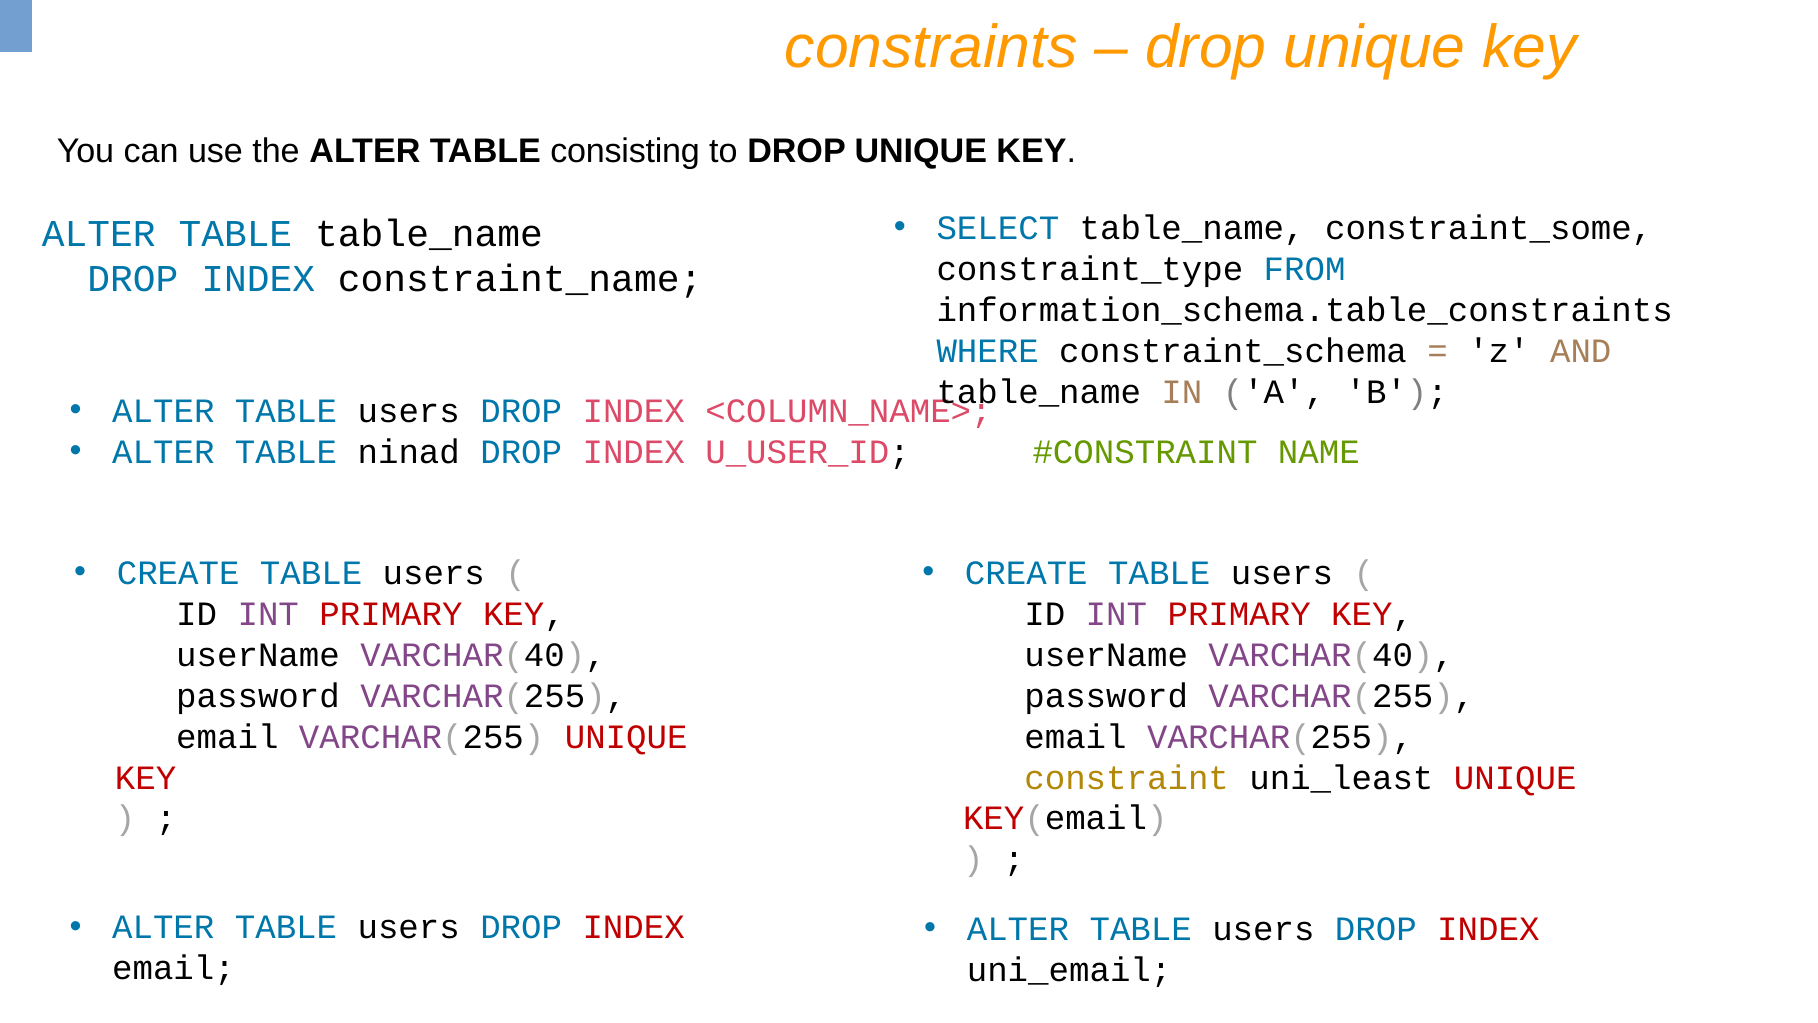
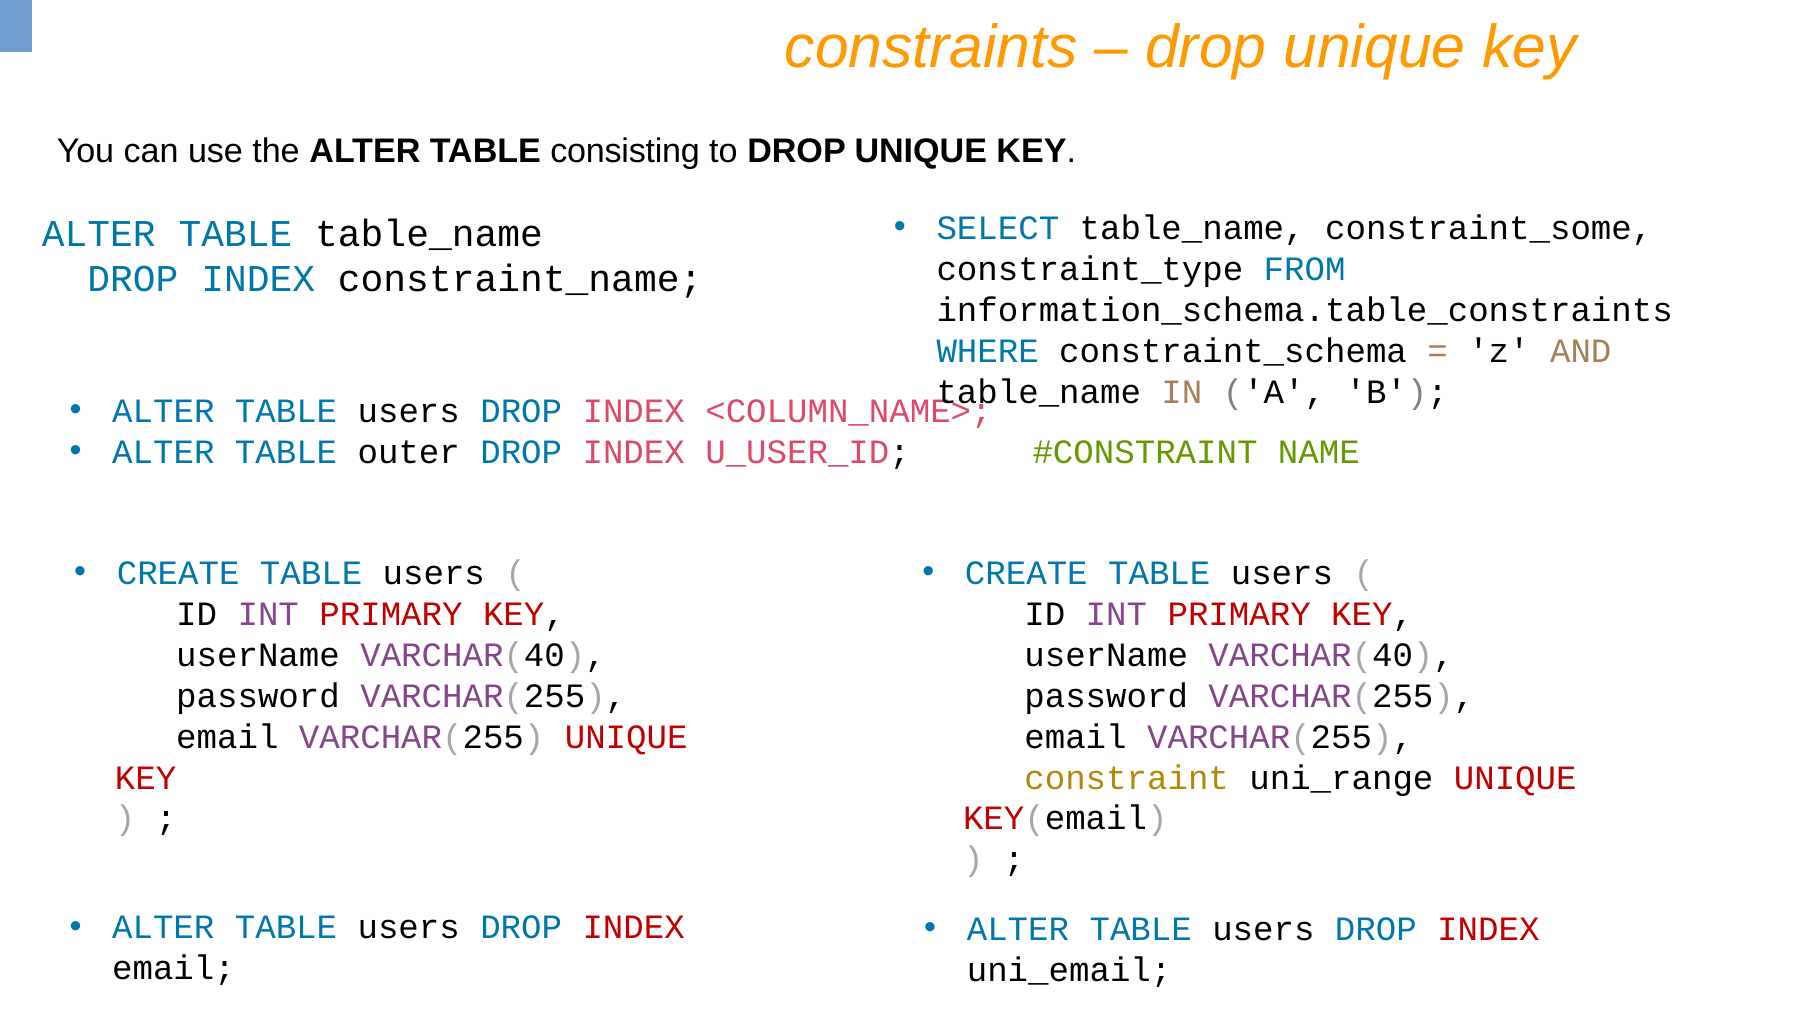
ninad: ninad -> outer (409, 452)
uni_least: uni_least -> uni_range (1341, 778)
